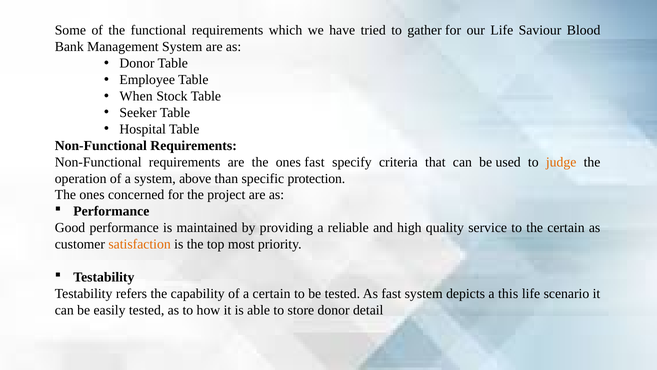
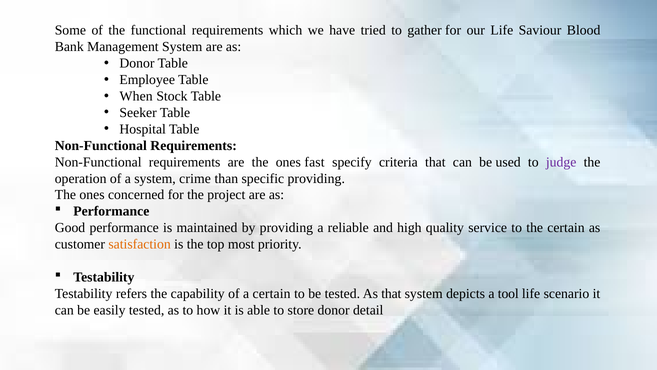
judge colour: orange -> purple (561, 162)
above: above -> crime (195, 178)
specific protection: protection -> providing (316, 178)
As fast: fast -> that (391, 293)
this: this -> tool (508, 293)
